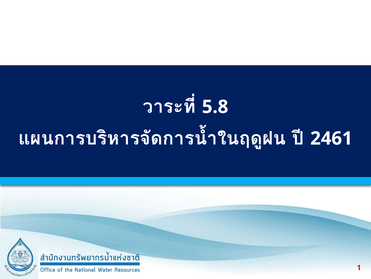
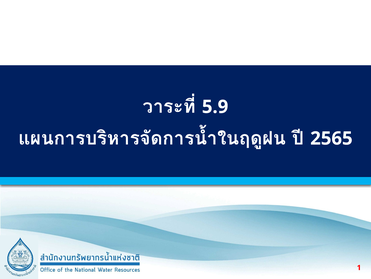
5.8: 5.8 -> 5.9 (215, 107)
2461: 2461 -> 2565 (331, 138)
